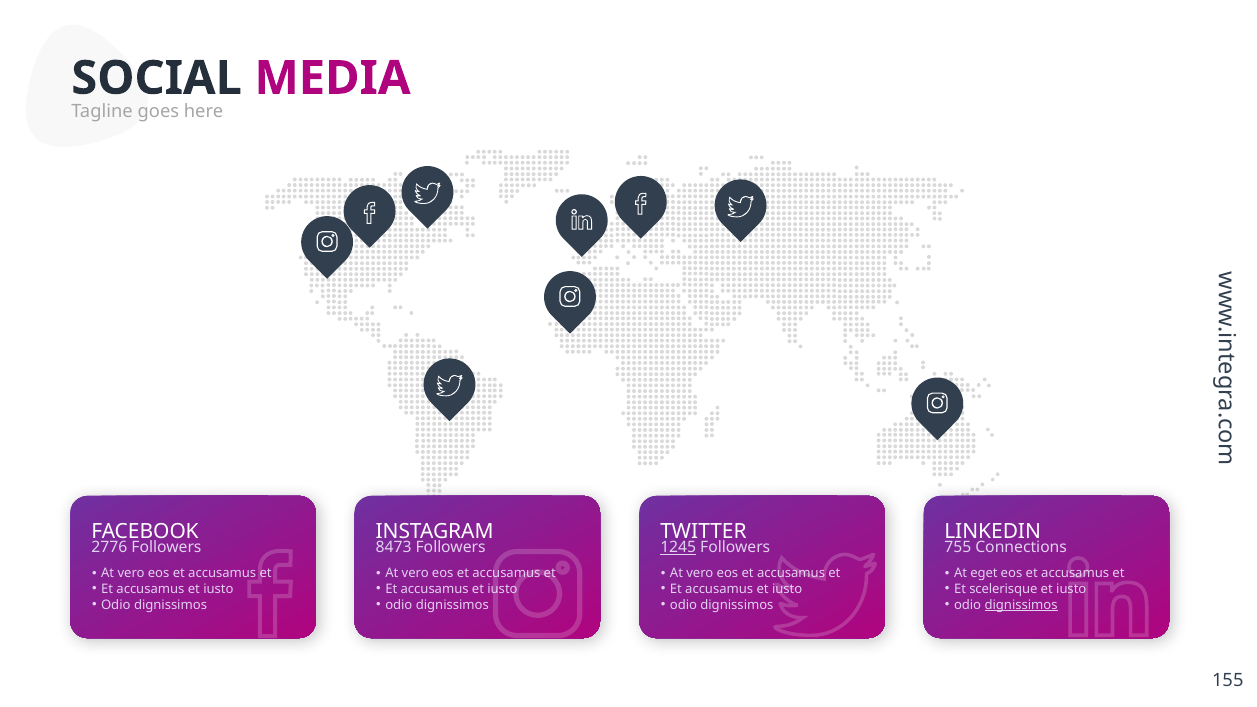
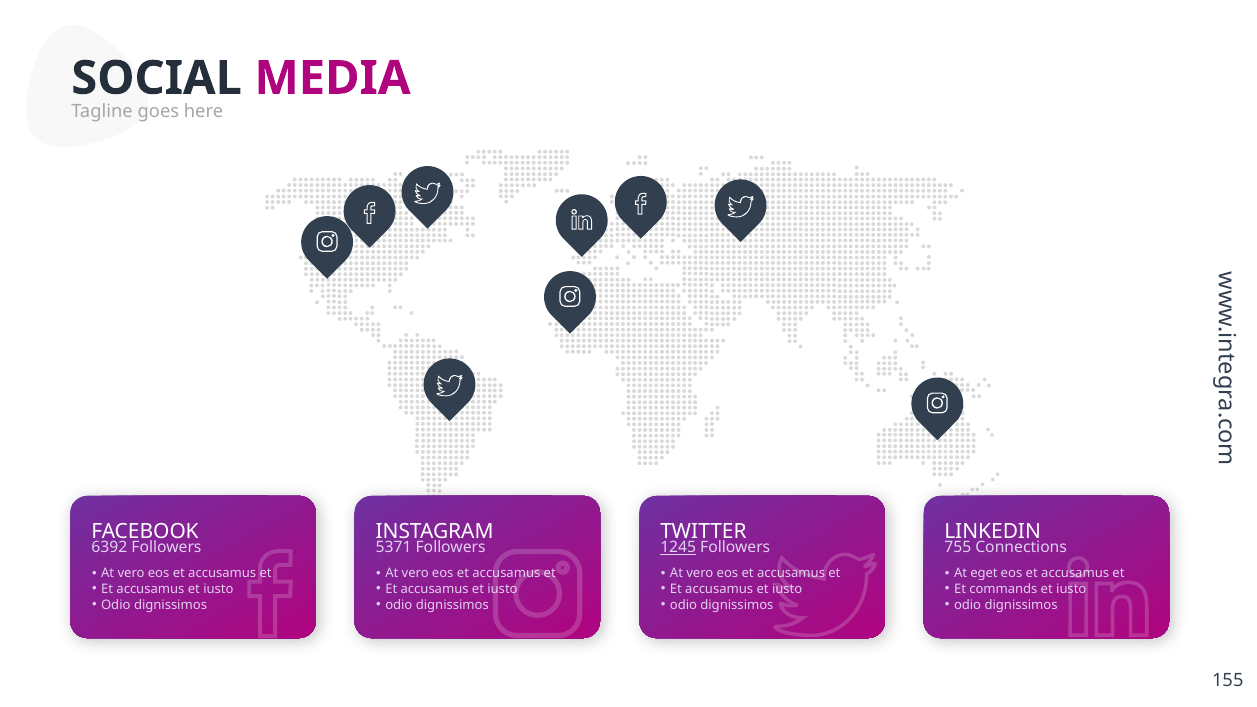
2776: 2776 -> 6392 (109, 548)
8473: 8473 -> 5371 (394, 548)
scelerisque: scelerisque -> commands (1003, 589)
dignissimos underline: present -> none (1021, 605)
